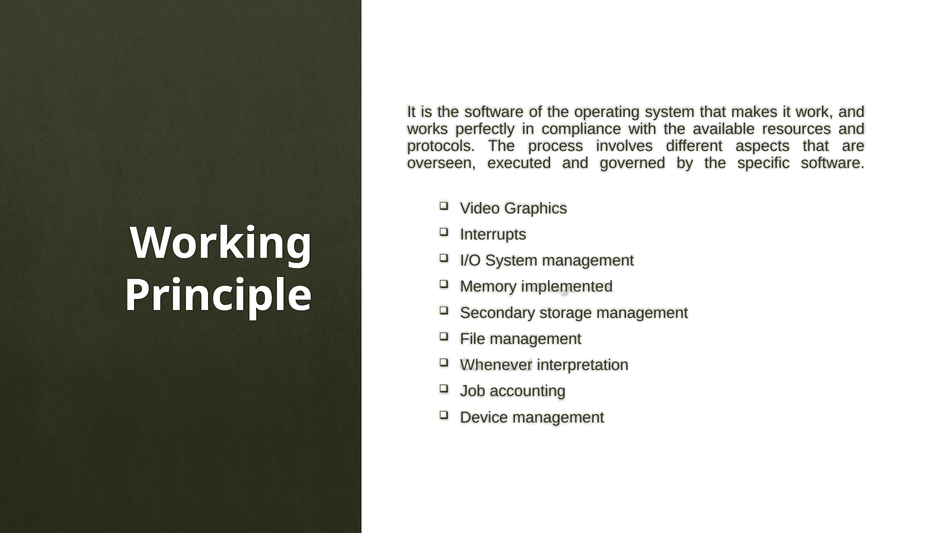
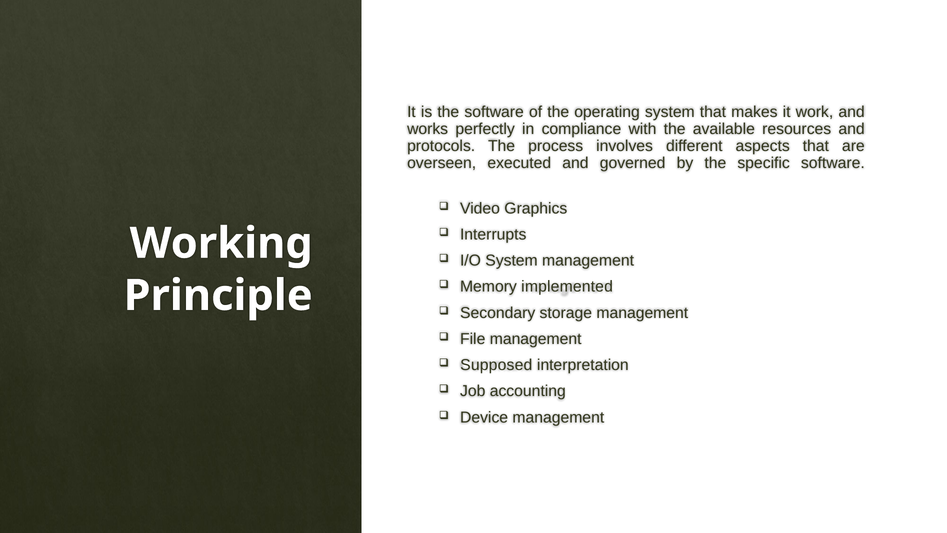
Whenever: Whenever -> Supposed (496, 365)
